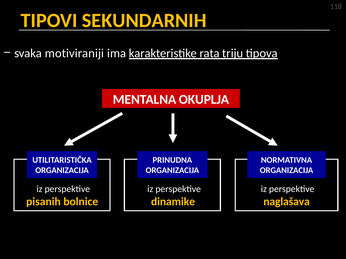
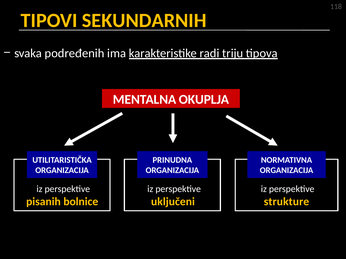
motiviraniji: motiviraniji -> podređenih (75, 53)
rata: rata -> radi (210, 53)
dinamike: dinamike -> uključeni (173, 202)
naglašava: naglašava -> strukture (286, 202)
